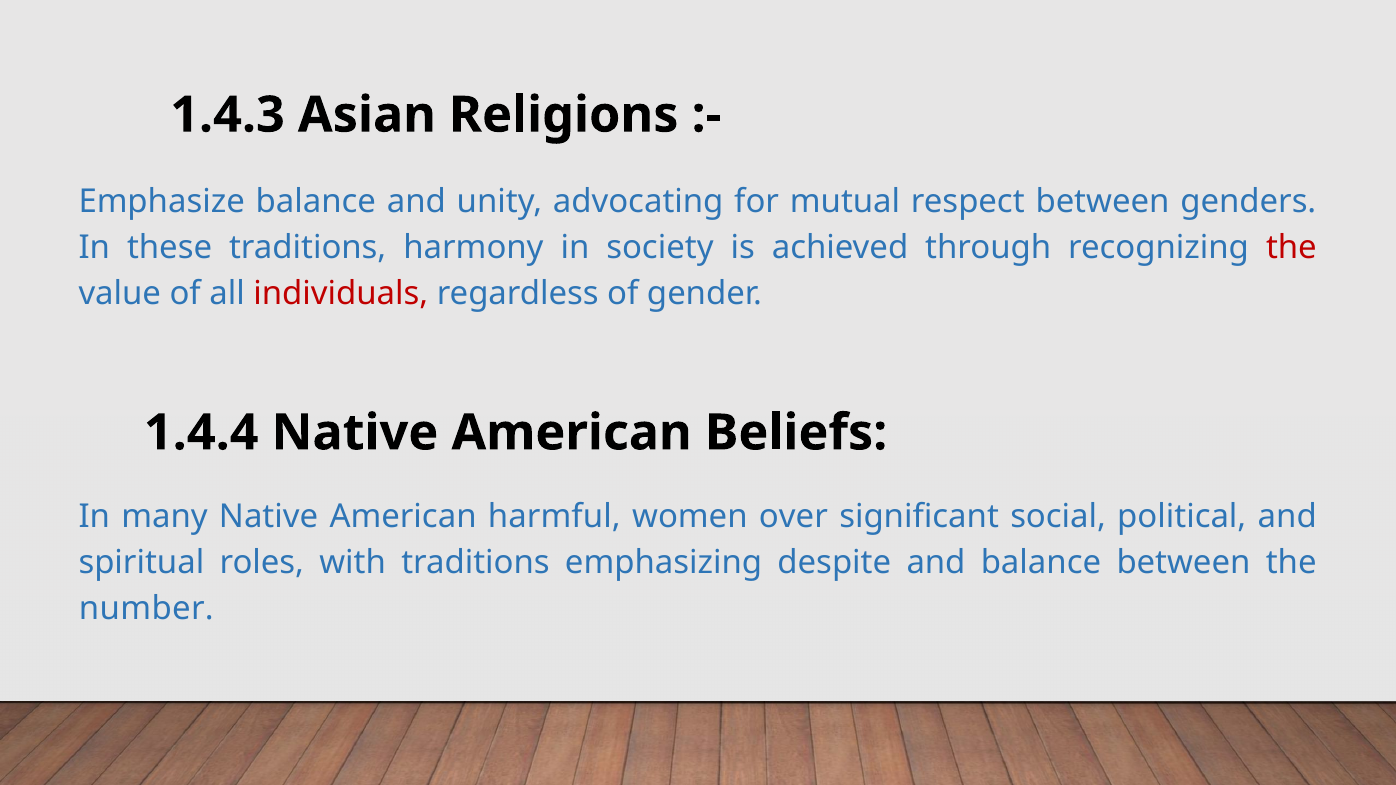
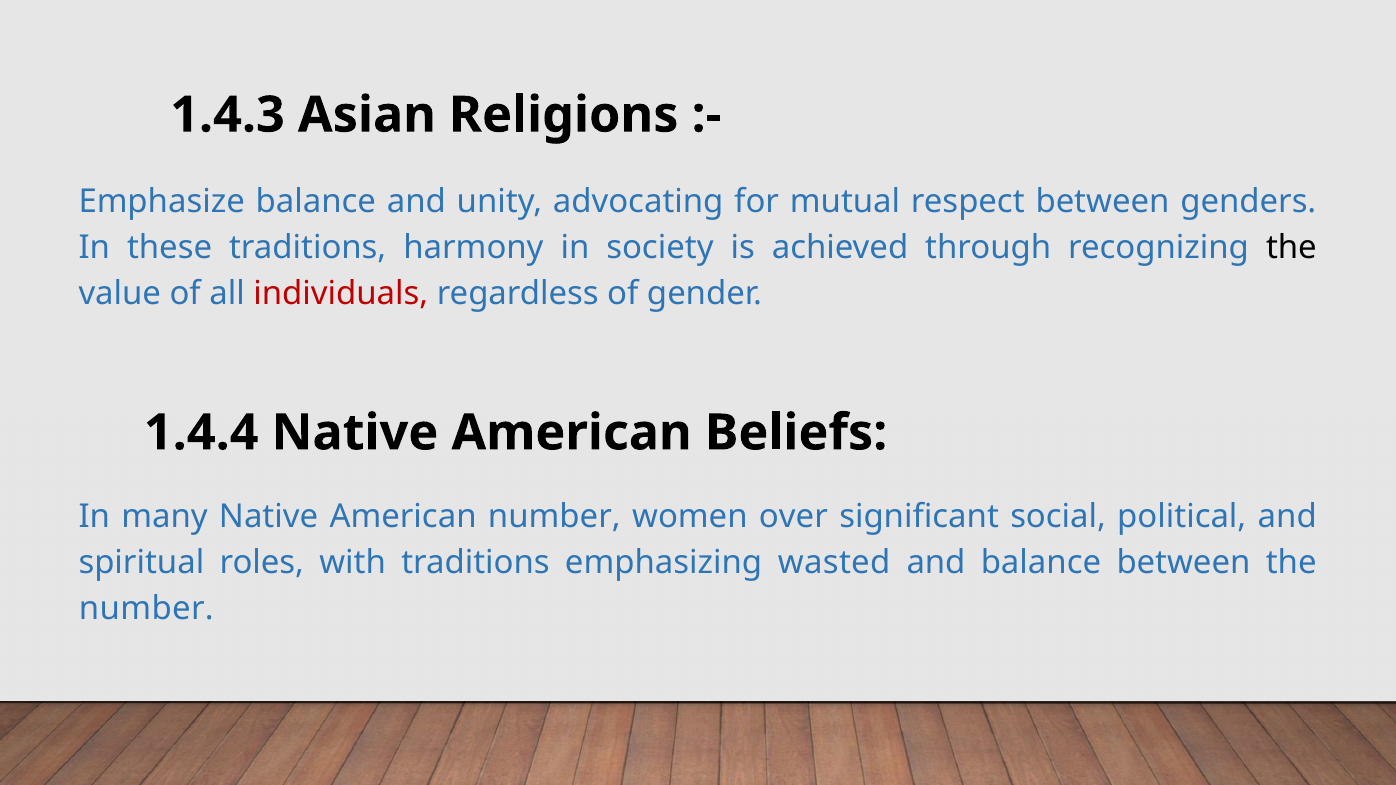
the colour: red -> black (1291, 248)
American harmful: harmful -> number (554, 517)
despite: despite -> wasted (834, 563)
